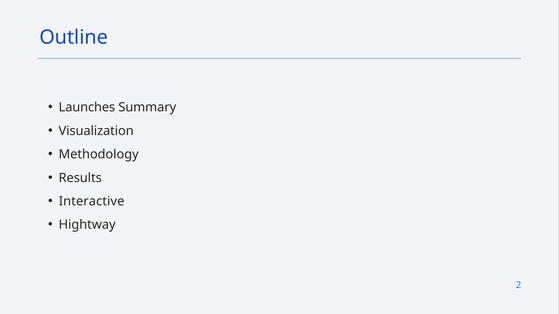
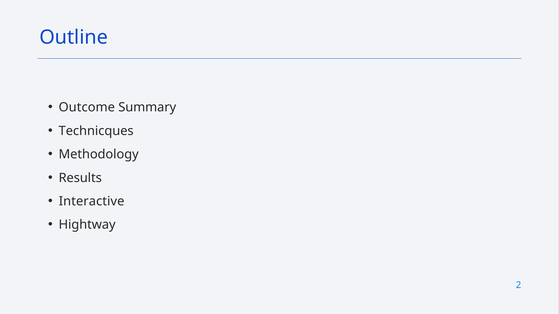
Launches: Launches -> Outcome (87, 108)
Visualization: Visualization -> Technicques (96, 131)
